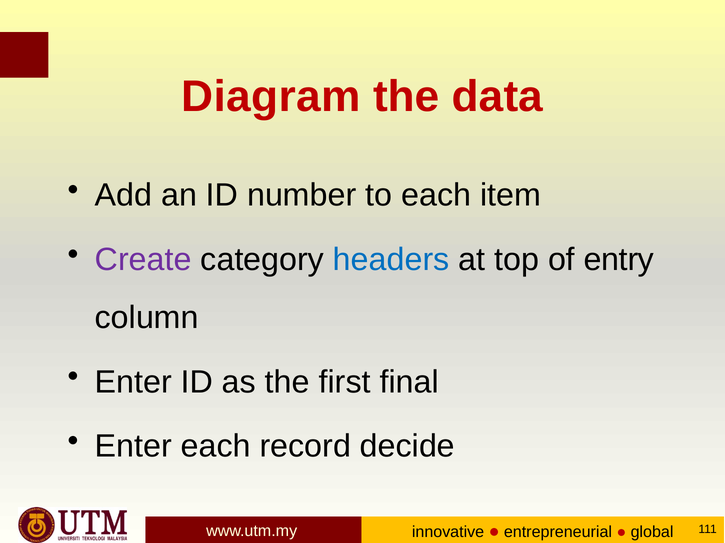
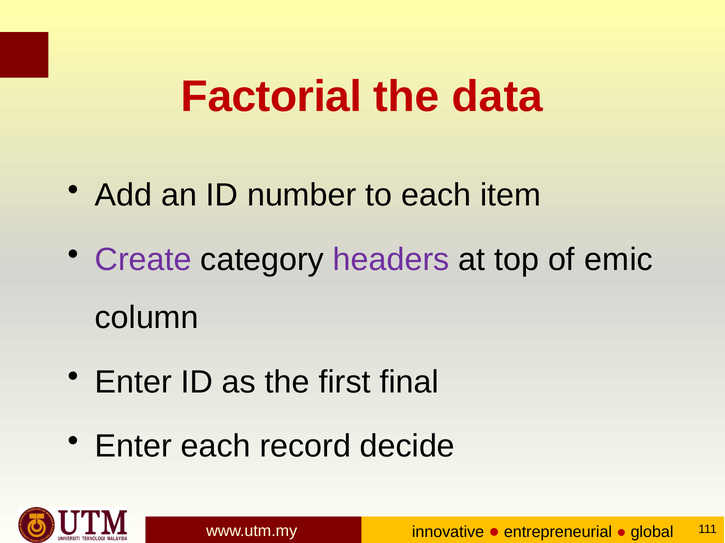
Diagram: Diagram -> Factorial (271, 97)
headers colour: blue -> purple (391, 260)
entry: entry -> emic (619, 260)
